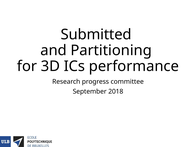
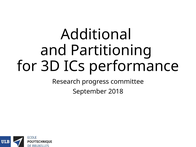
Submitted: Submitted -> Additional (96, 34)
